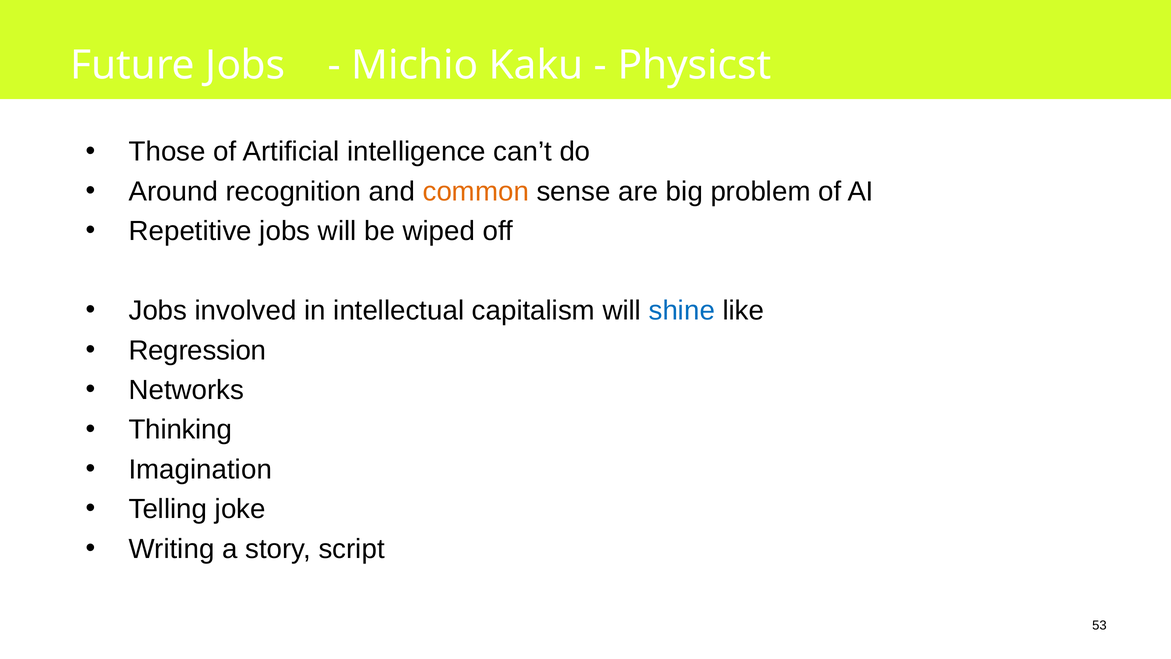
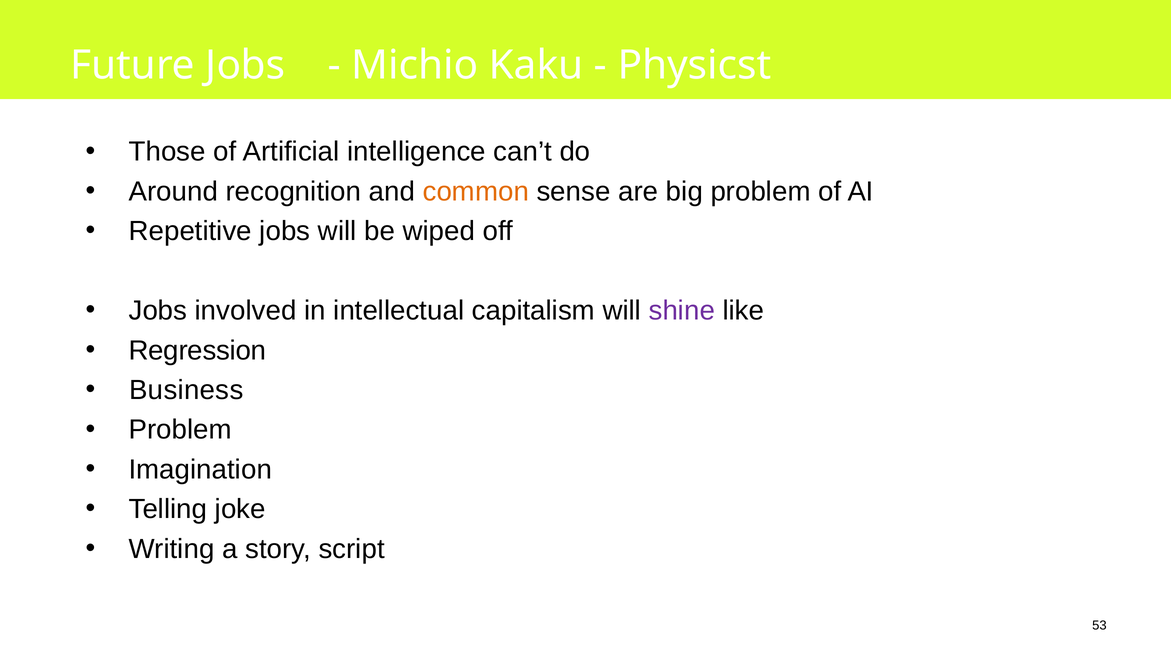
shine colour: blue -> purple (682, 311)
Networks: Networks -> Business (186, 390)
Thinking: Thinking -> Problem (180, 430)
